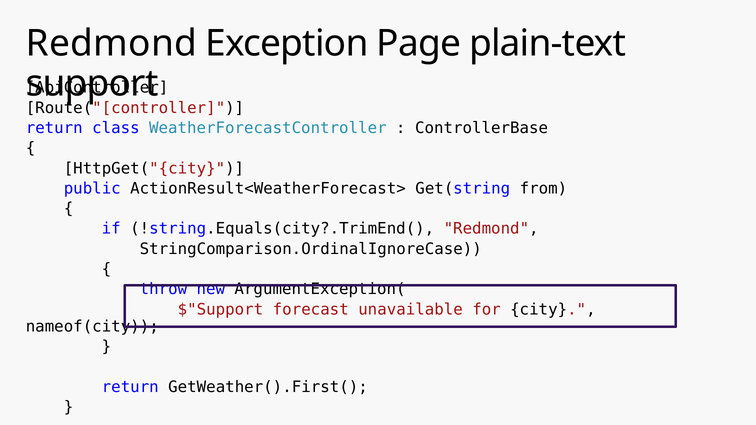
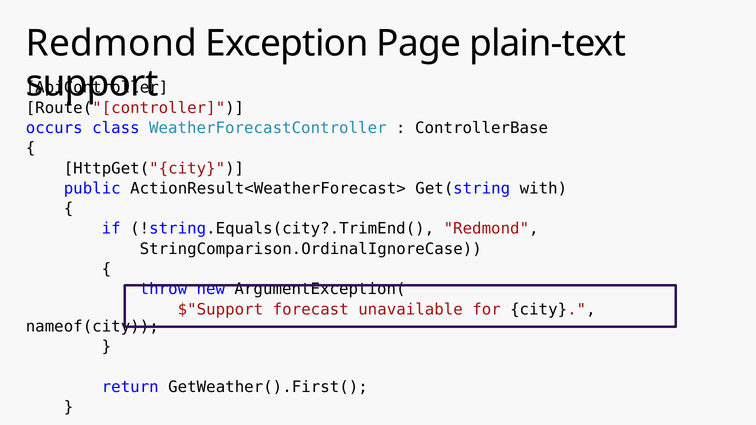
return: return -> occurs (54, 128)
from: from -> with (543, 189)
